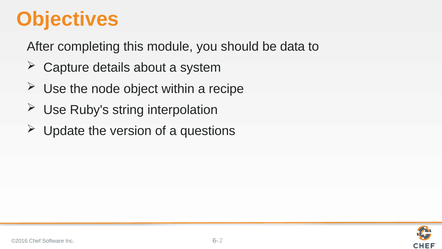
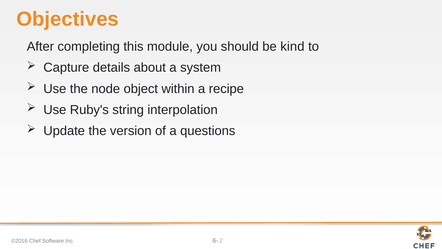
data: data -> kind (292, 47)
